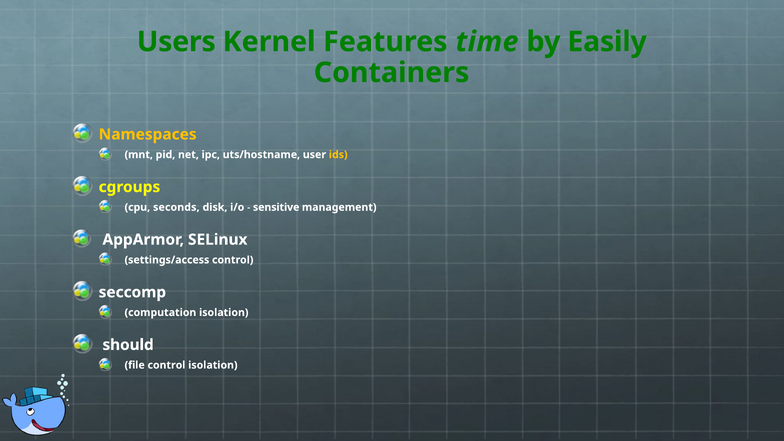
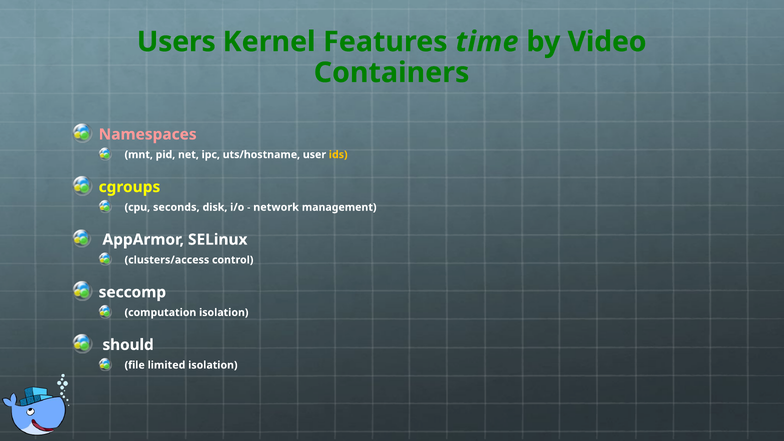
Easily: Easily -> Video (607, 42)
Namespaces colour: yellow -> pink (148, 134)
sensitive: sensitive -> network (276, 207)
settings/access: settings/access -> clusters/access (167, 260)
file control: control -> limited (166, 365)
